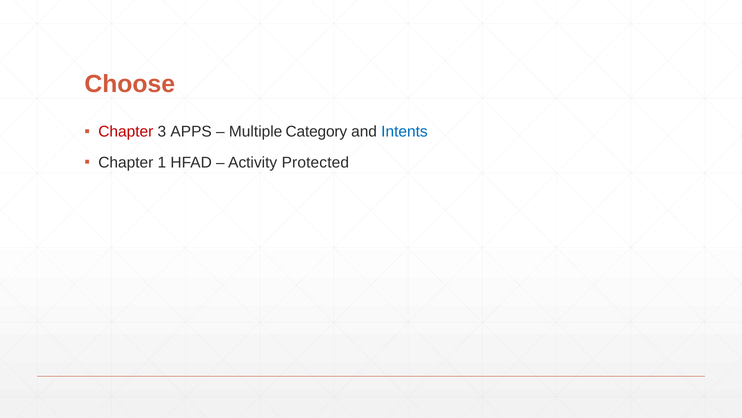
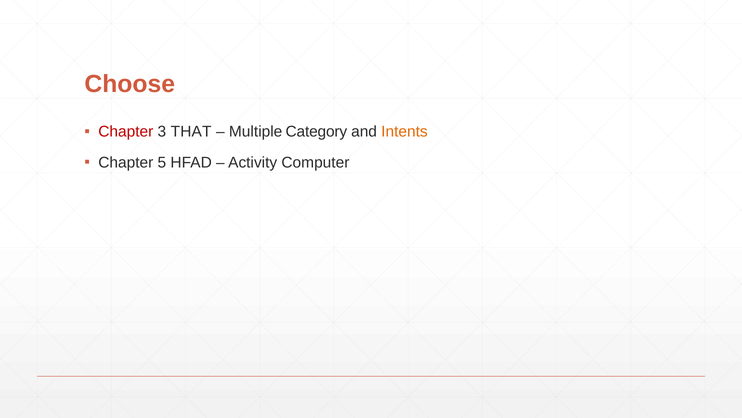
APPS: APPS -> THAT (191, 132)
Intents colour: blue -> orange (404, 132)
1: 1 -> 5 (162, 162)
Protected: Protected -> Computer (315, 162)
